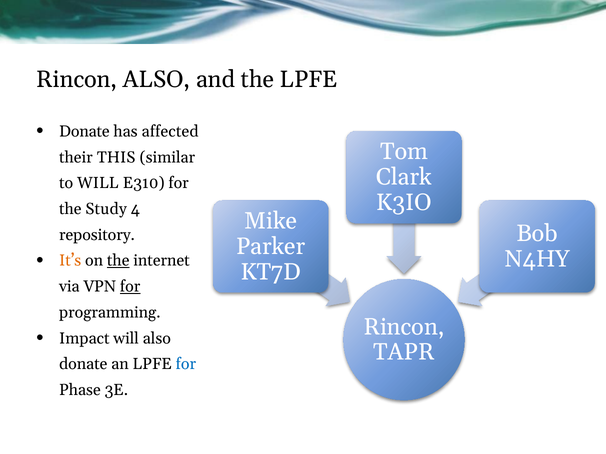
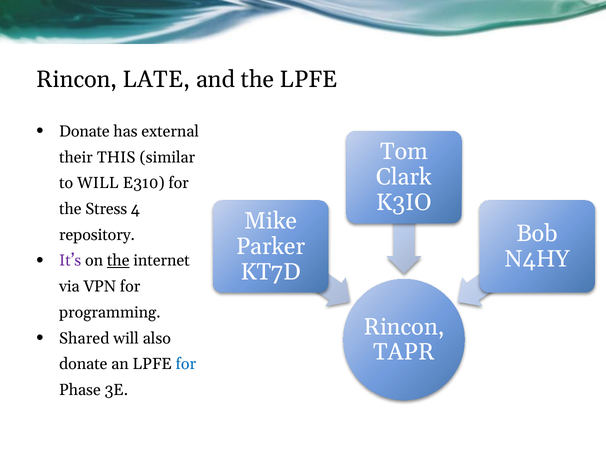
Rincon ALSO: ALSO -> LATE (157, 79)
affected: affected -> external (170, 132)
Study: Study -> Stress (106, 209)
It’s colour: orange -> purple (70, 261)
for underline: present -> none (130, 287)
Impact: Impact -> Shared (84, 339)
